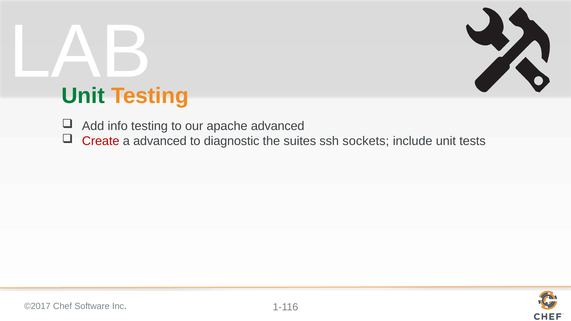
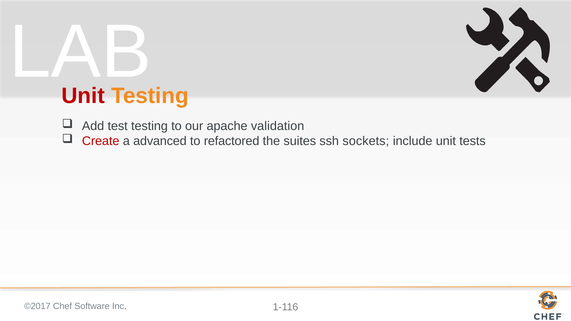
Unit colour: green -> red (83, 96)
info: info -> test (118, 126)
apache advanced: advanced -> validation (278, 126)
diagnostic: diagnostic -> refactored (232, 141)
